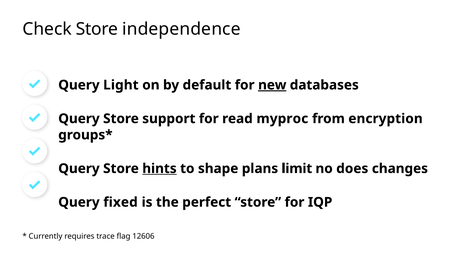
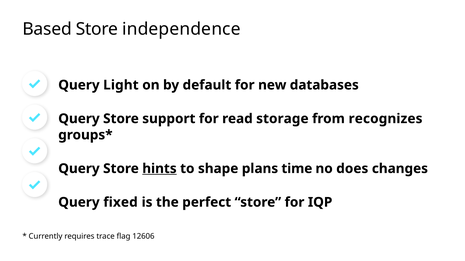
Check: Check -> Based (47, 29)
new underline: present -> none (272, 85)
myproc: myproc -> storage (282, 119)
encryption: encryption -> recognizes (385, 119)
limit: limit -> time (297, 169)
